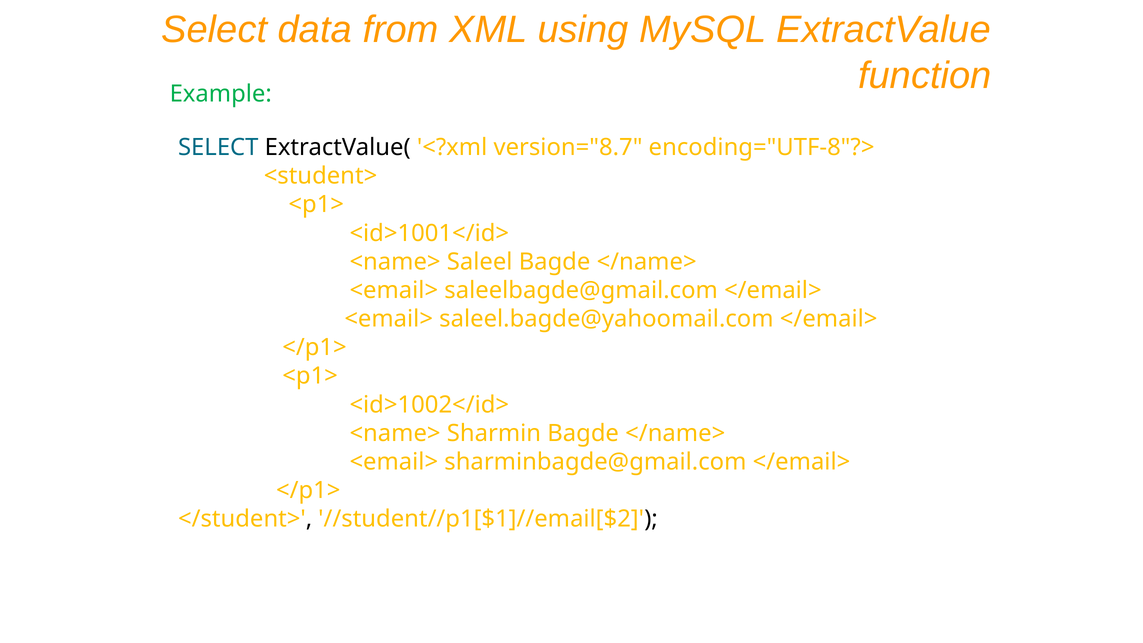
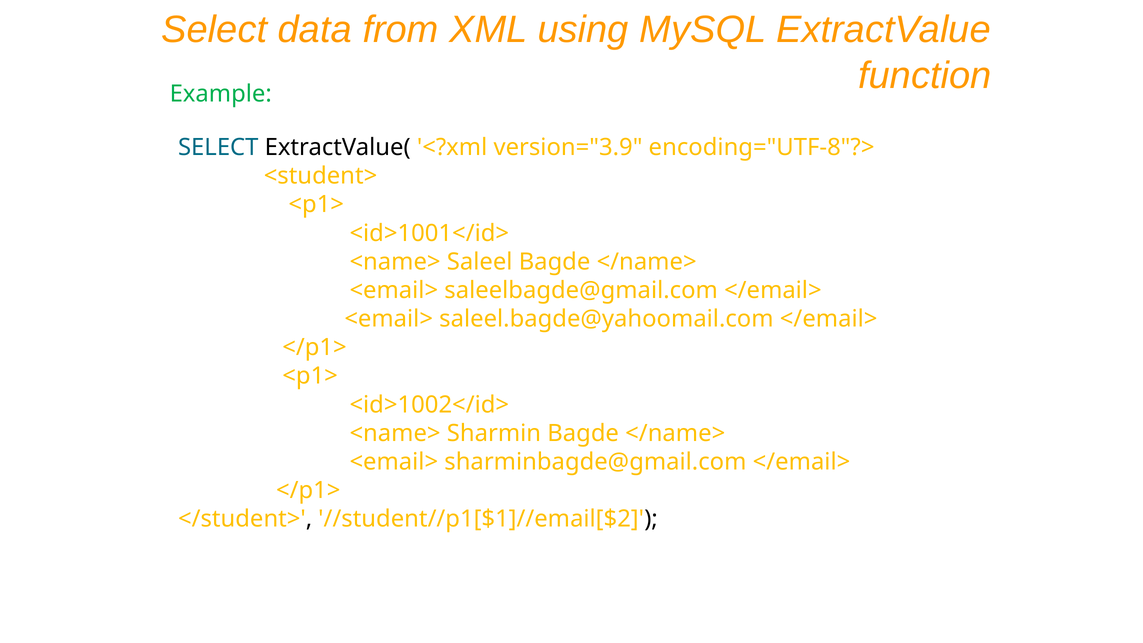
version="8.7: version="8.7 -> version="3.9 (568, 147)
